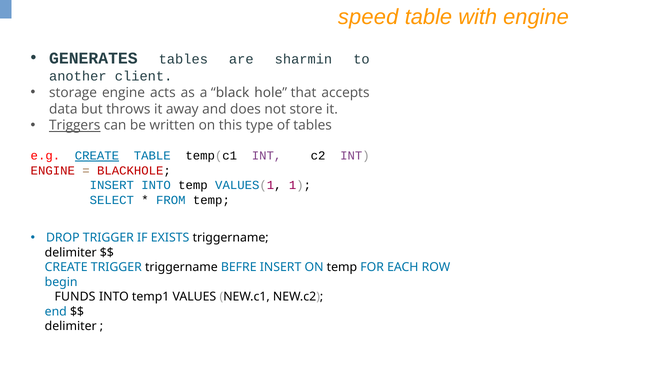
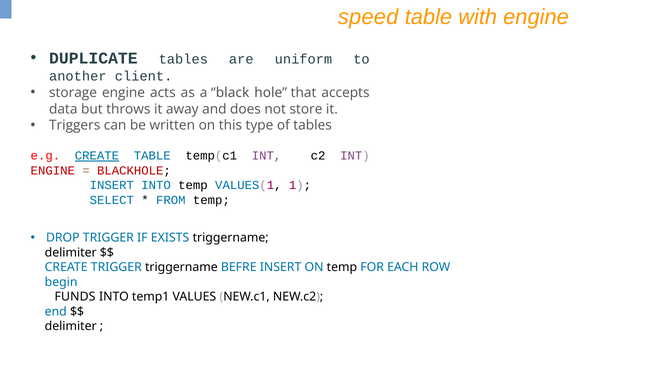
GENERATES: GENERATES -> DUPLICATE (93, 58)
sharmin: sharmin -> uniform (303, 59)
Triggers underline: present -> none (75, 125)
